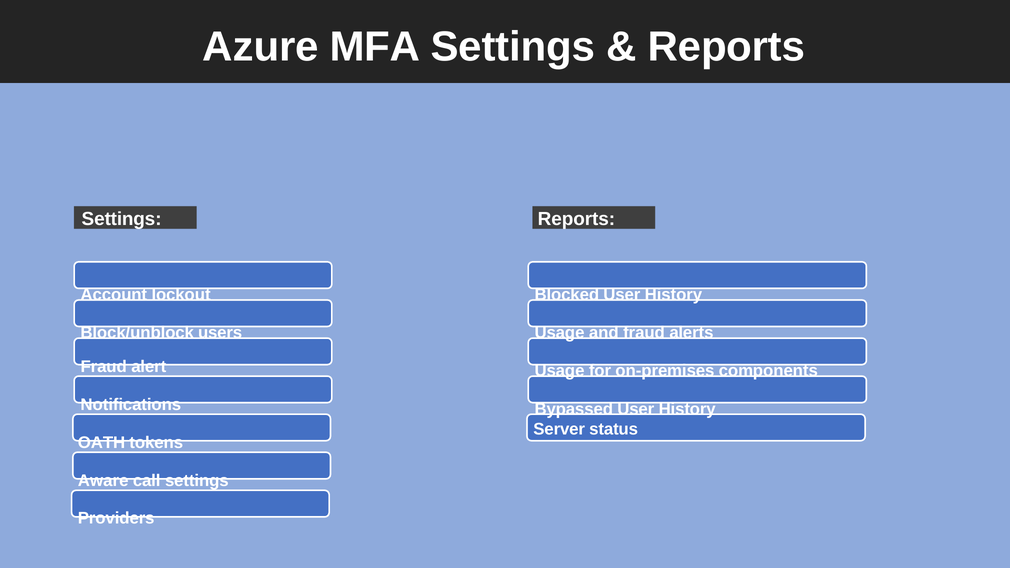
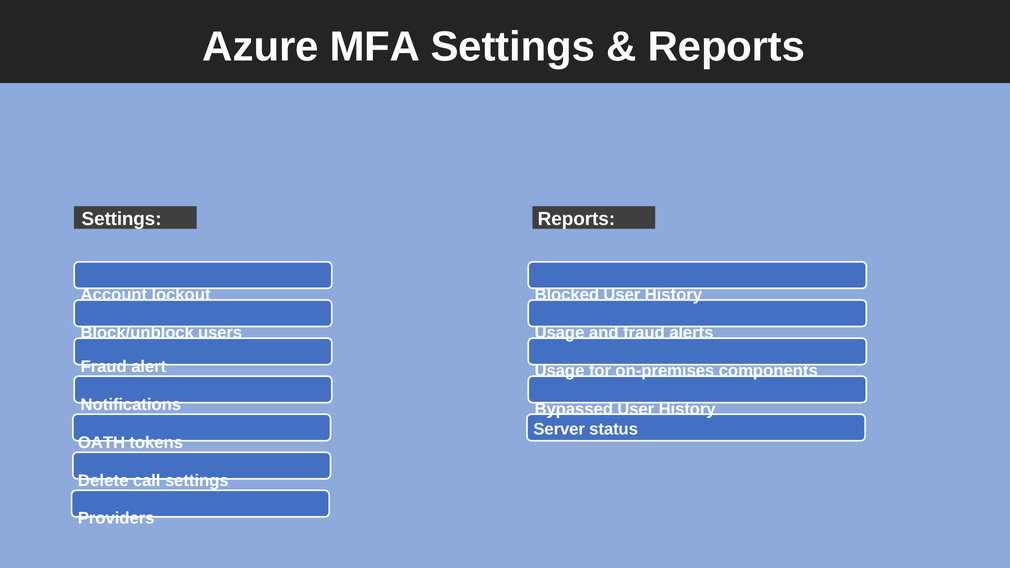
Aware: Aware -> Delete (103, 481)
